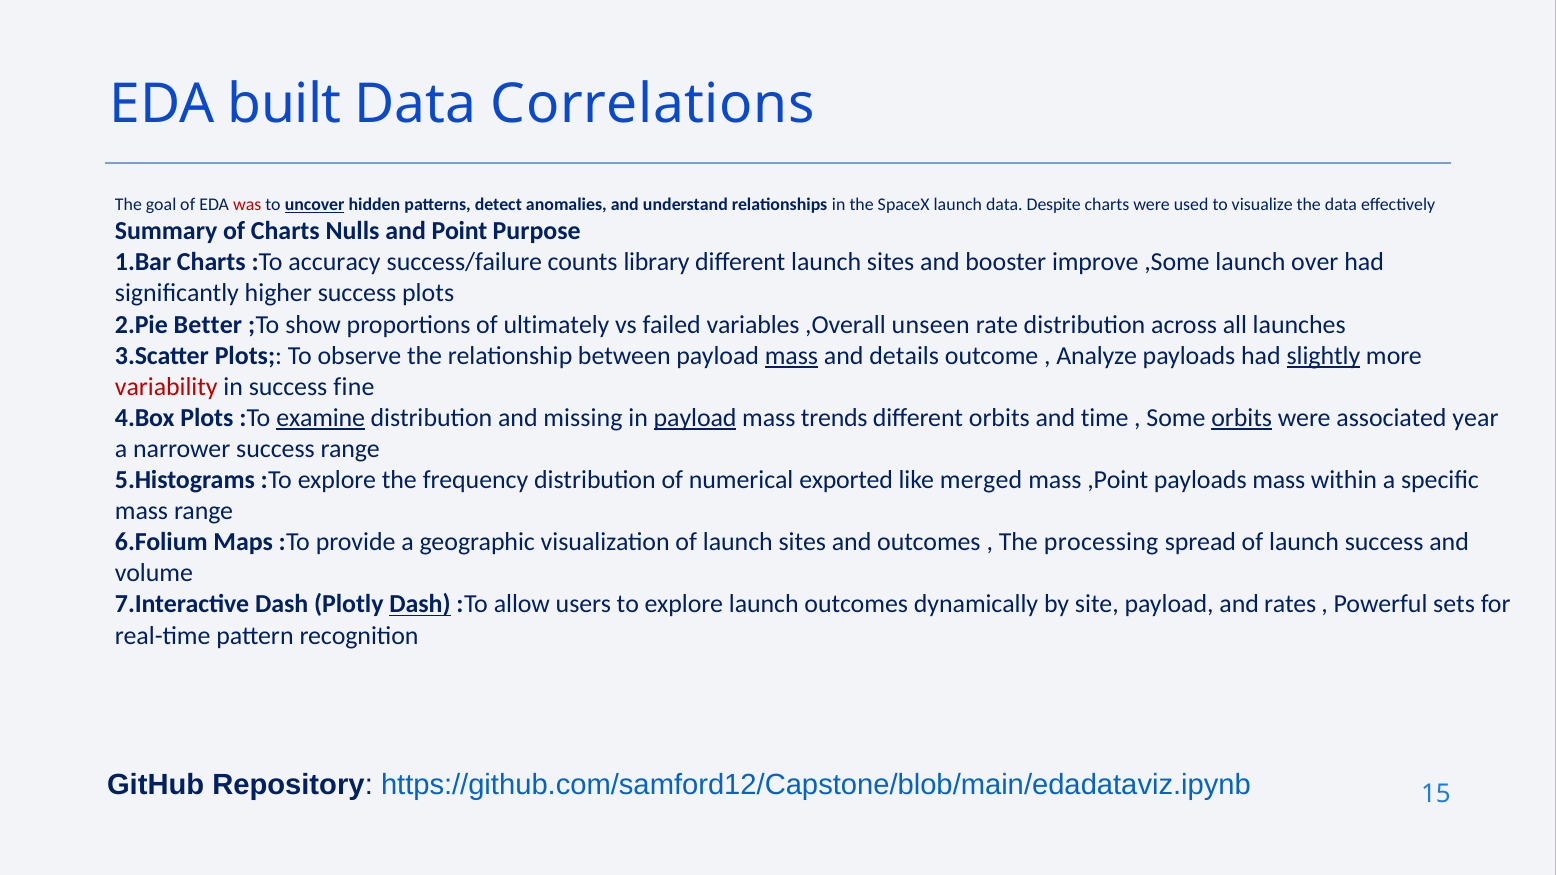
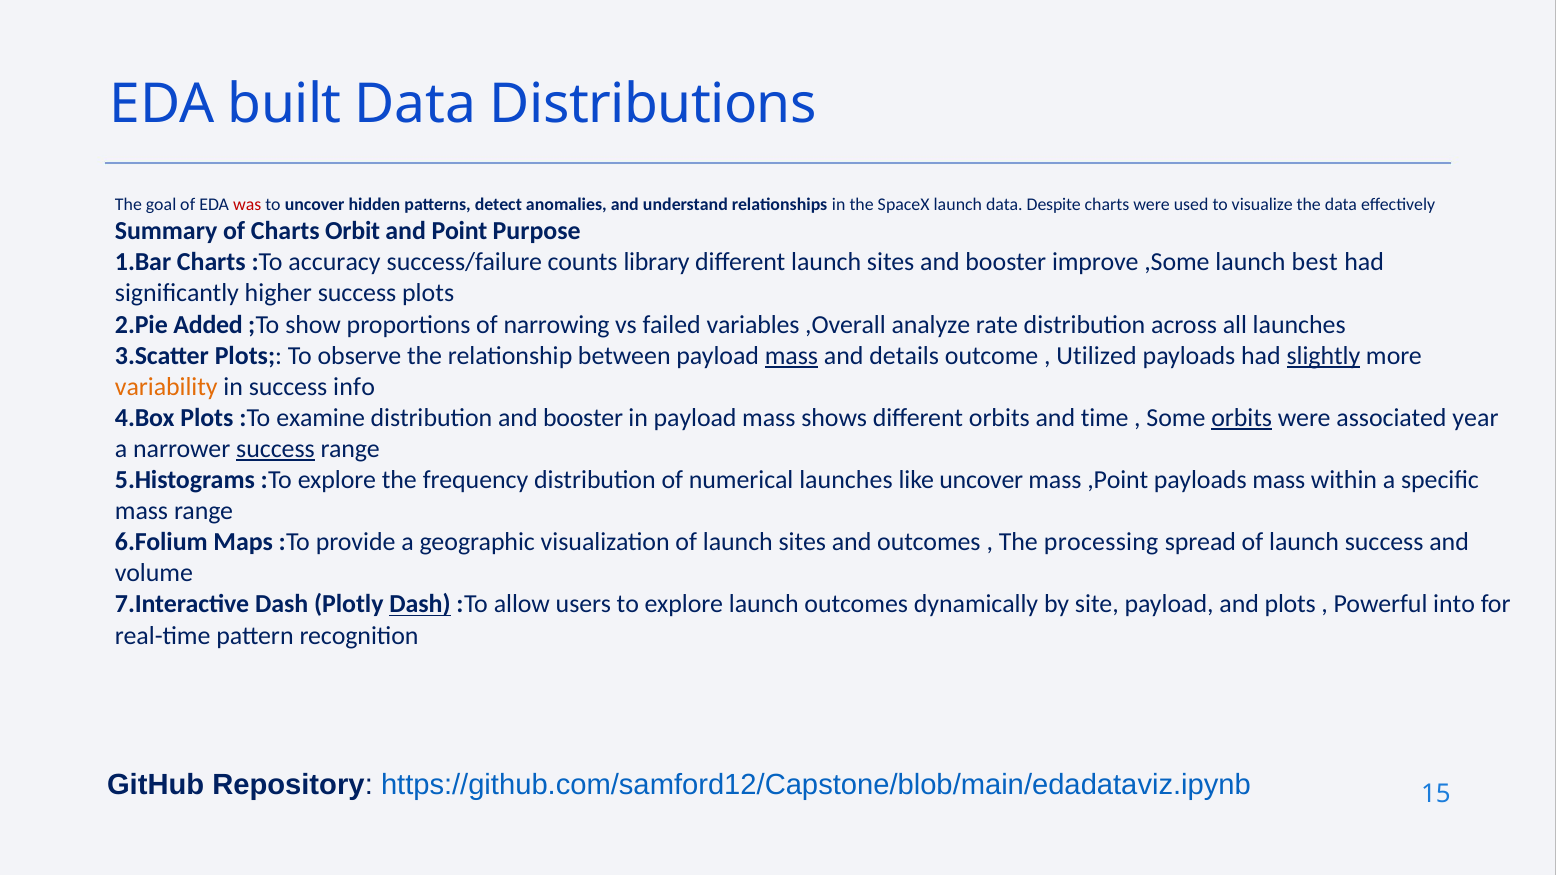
Correlations: Correlations -> Distributions (653, 104)
uncover underline: present -> none (315, 204)
Nulls: Nulls -> Orbit (353, 231)
over: over -> best (1315, 262)
Better: Better -> Added (208, 325)
ultimately: ultimately -> narrowing (557, 325)
unseen: unseen -> analyze (931, 325)
Analyze: Analyze -> Utilized (1097, 356)
variability colour: red -> orange (166, 387)
fine: fine -> info (354, 387)
examine underline: present -> none (321, 418)
distribution and missing: missing -> booster (583, 418)
payload underline: present -> none (695, 418)
trends: trends -> shows (834, 418)
success underline: none -> present (275, 449)
numerical exported: exported -> launches (846, 480)
like merged: merged -> uncover (981, 480)
and rates: rates -> plots (1290, 605)
sets: sets -> into (1454, 605)
